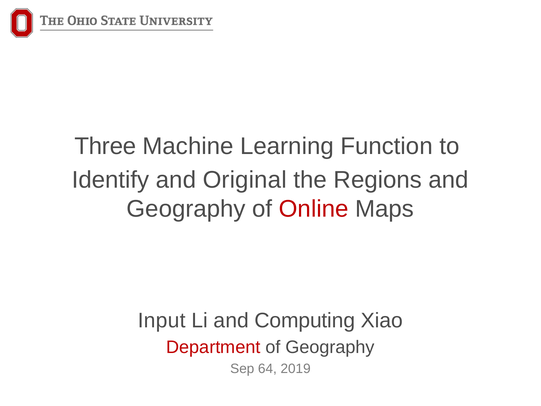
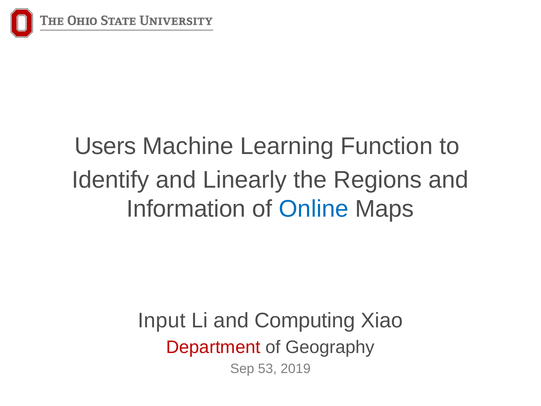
Three: Three -> Users (105, 146)
Original: Original -> Linearly (245, 180)
Geography: Geography -> Information (186, 209)
Online colour: red -> blue (314, 209)
64: 64 -> 53 (267, 368)
